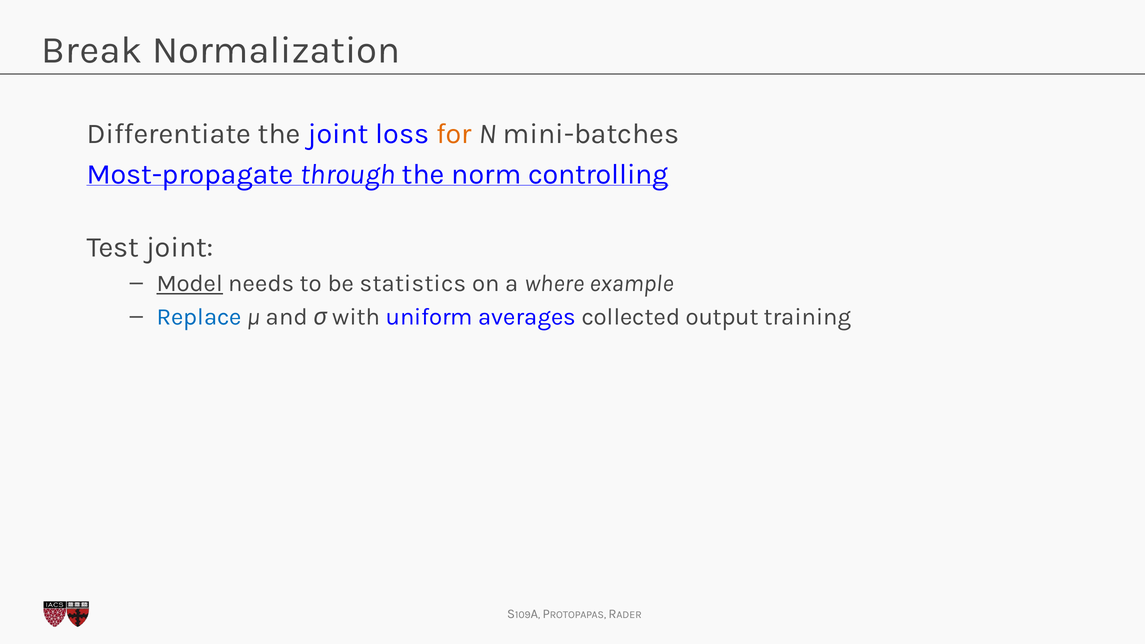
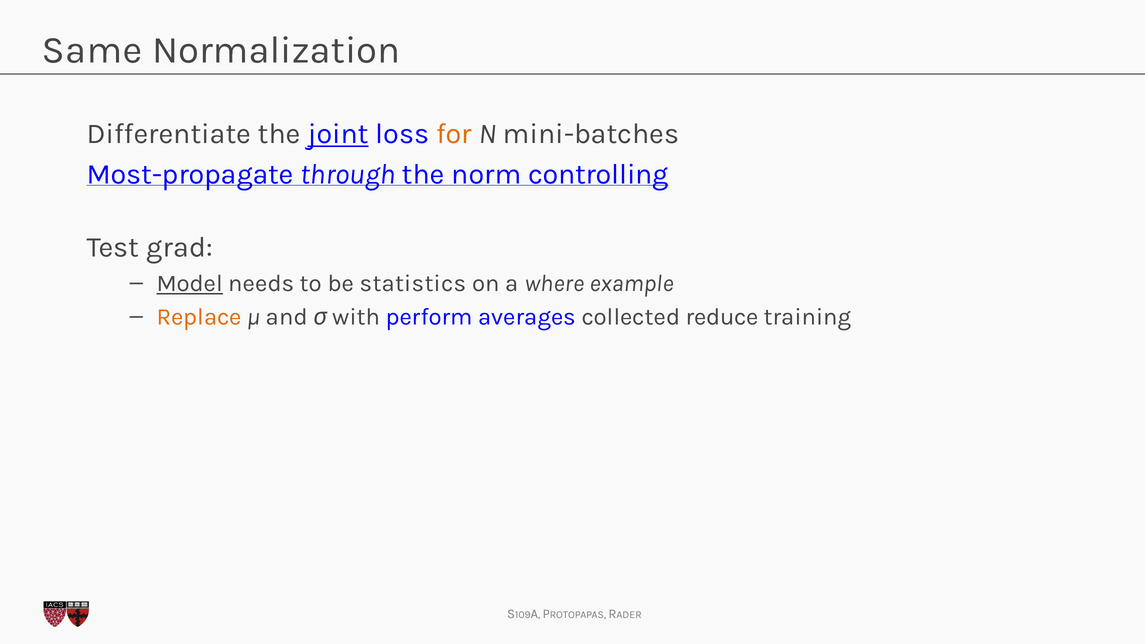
Break: Break -> Same (92, 50)
joint underline: none -> present (338, 134)
Test joint: joint -> grad (180, 248)
Replace colour: blue -> orange (199, 317)
uniform: uniform -> perform (429, 317)
output: output -> reduce (722, 317)
